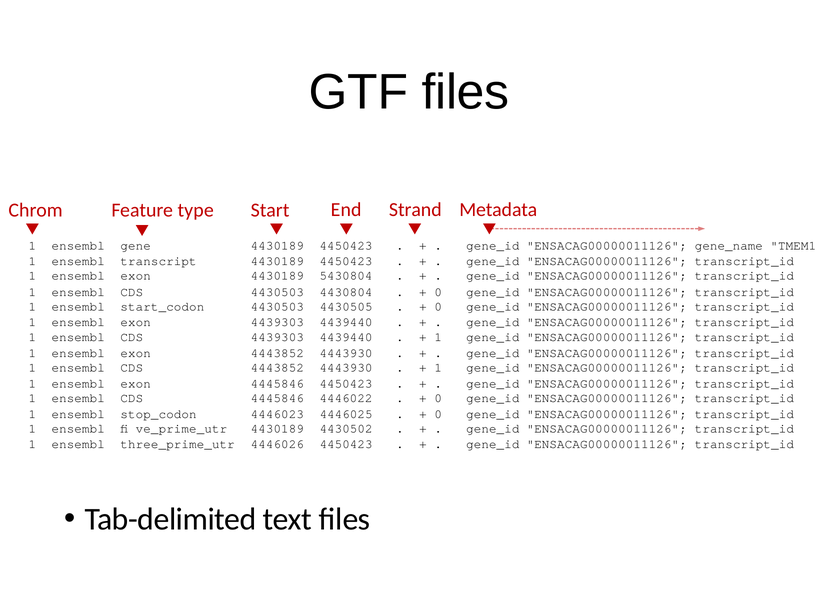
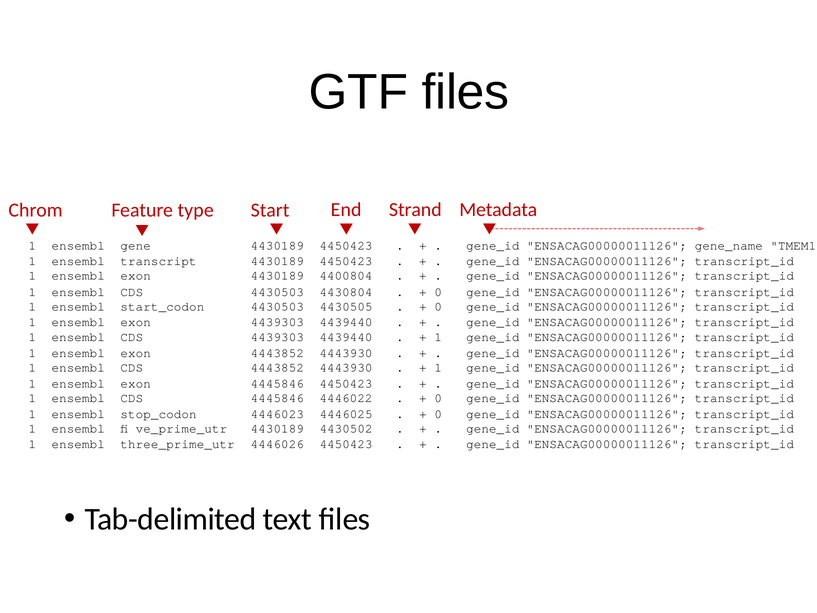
5430804: 5430804 -> 4400804 (346, 276)
